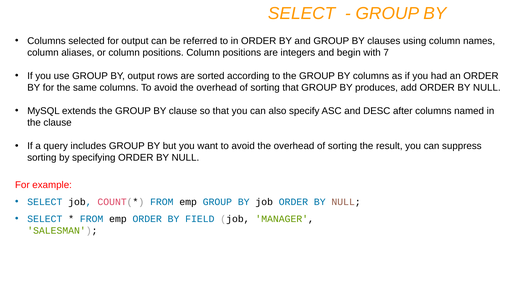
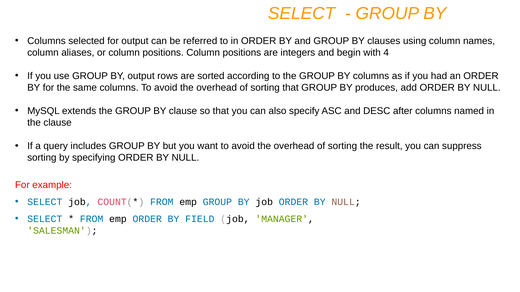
7: 7 -> 4 (386, 53)
